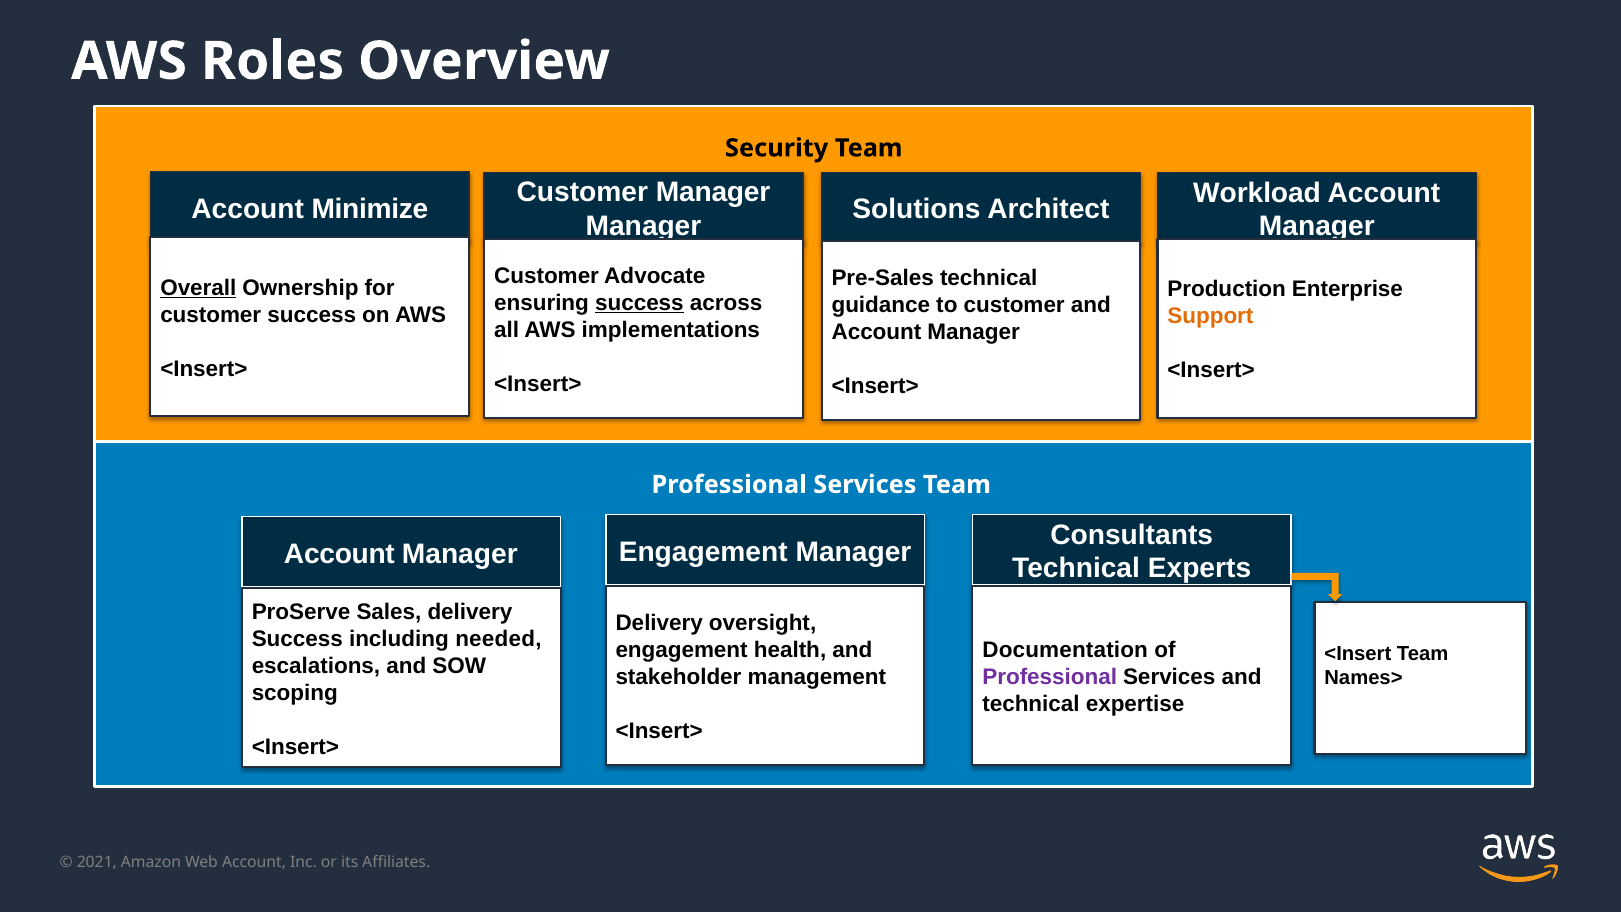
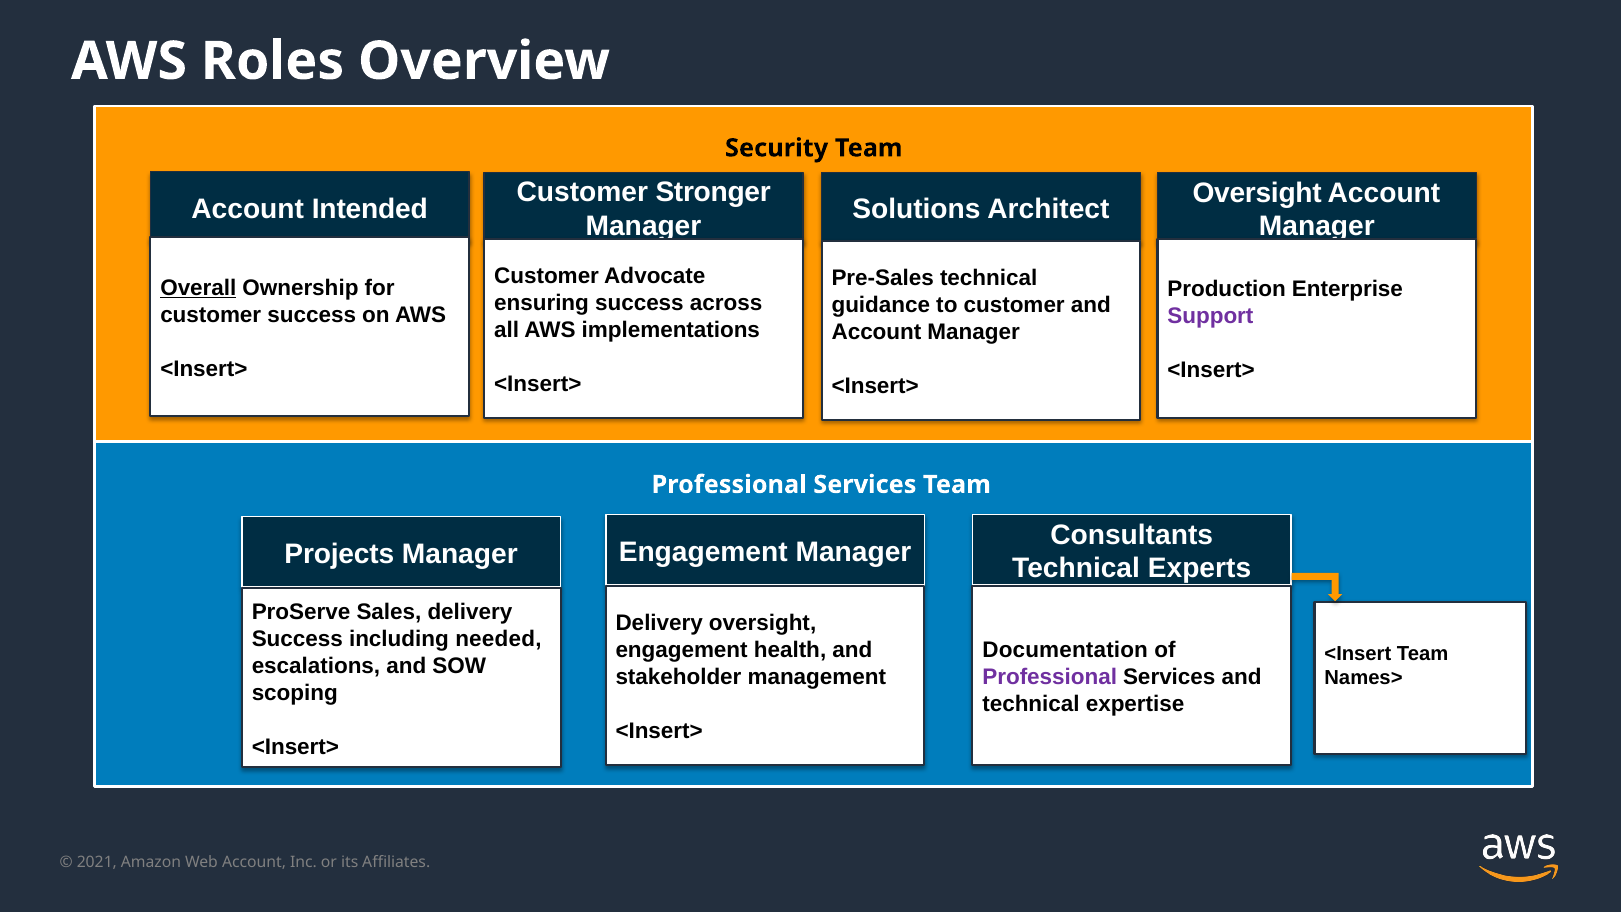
Customer Manager: Manager -> Stronger (713, 193)
Workload: Workload -> Oversight (1257, 193)
Minimize: Minimize -> Intended (370, 209)
success underline: present -> none (639, 303)
Support colour: orange -> purple (1210, 316)
Account: Account -> Projects (339, 554)
